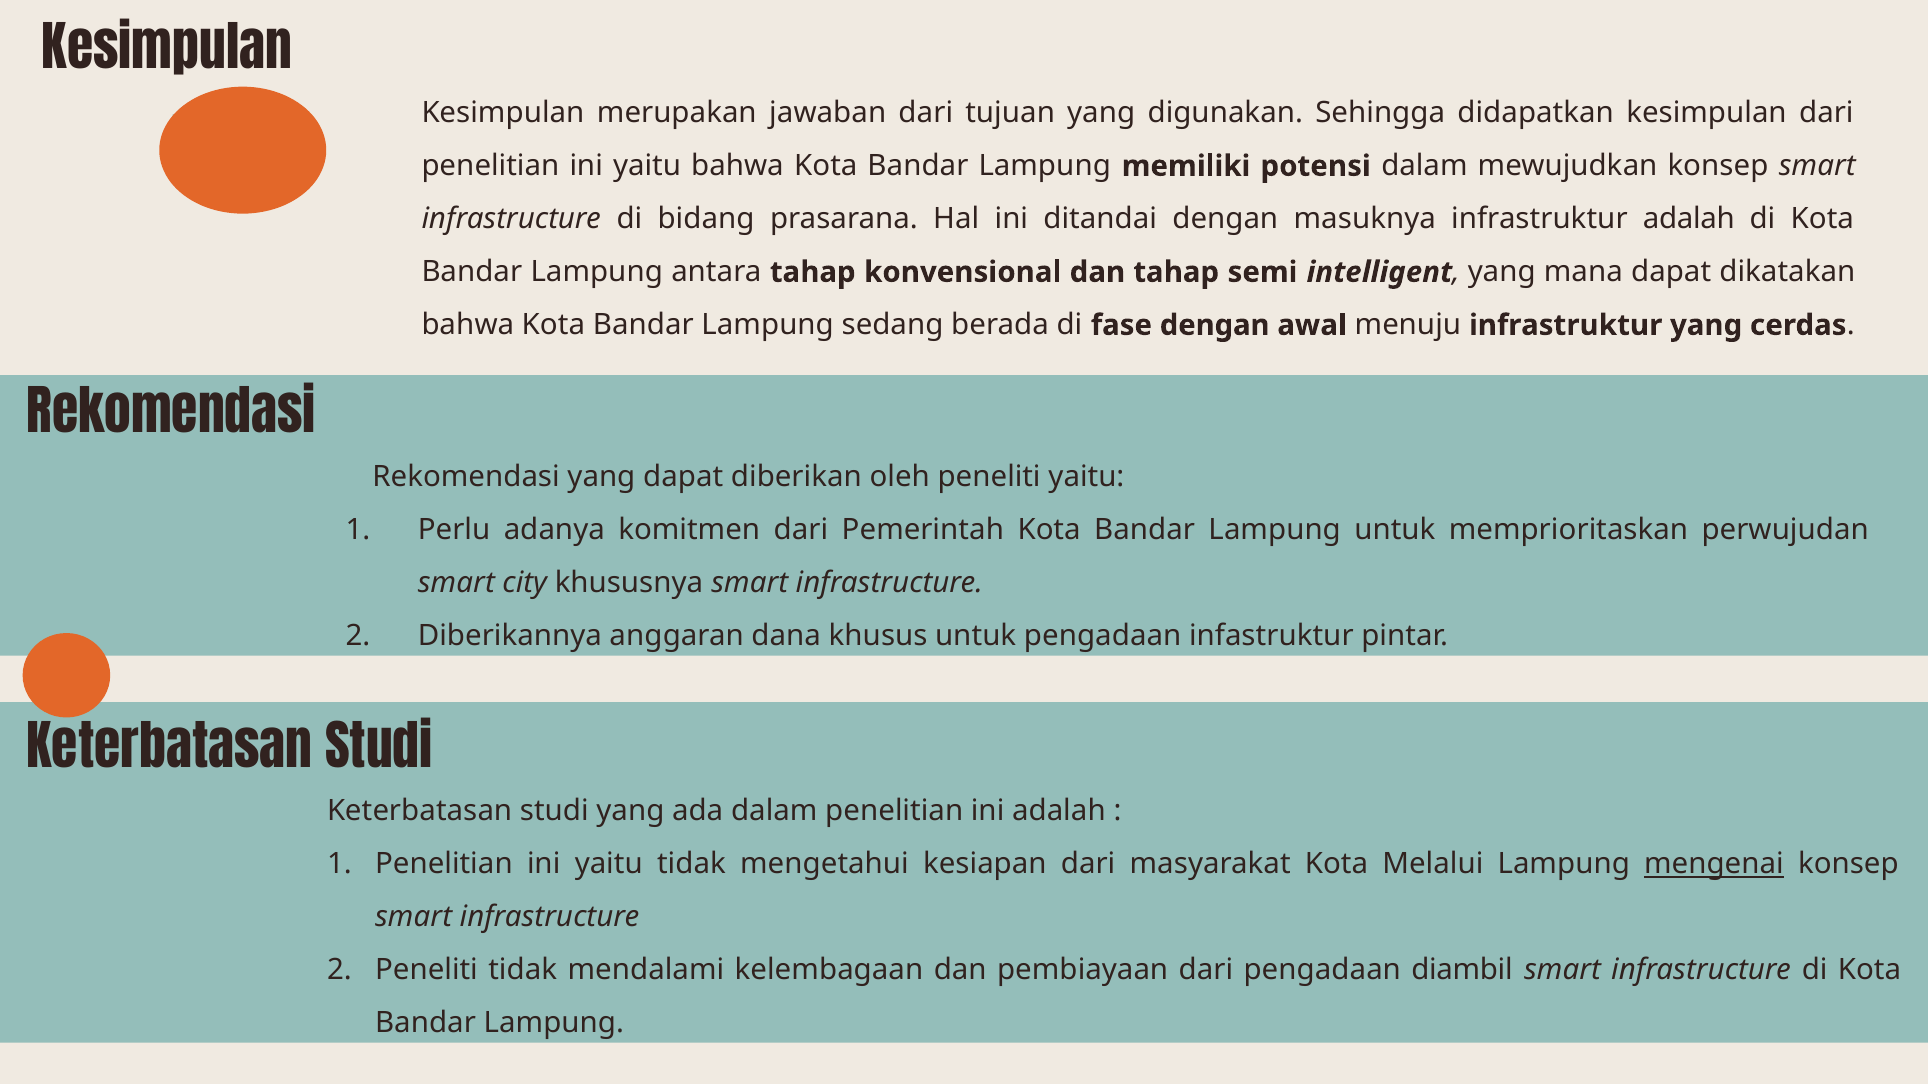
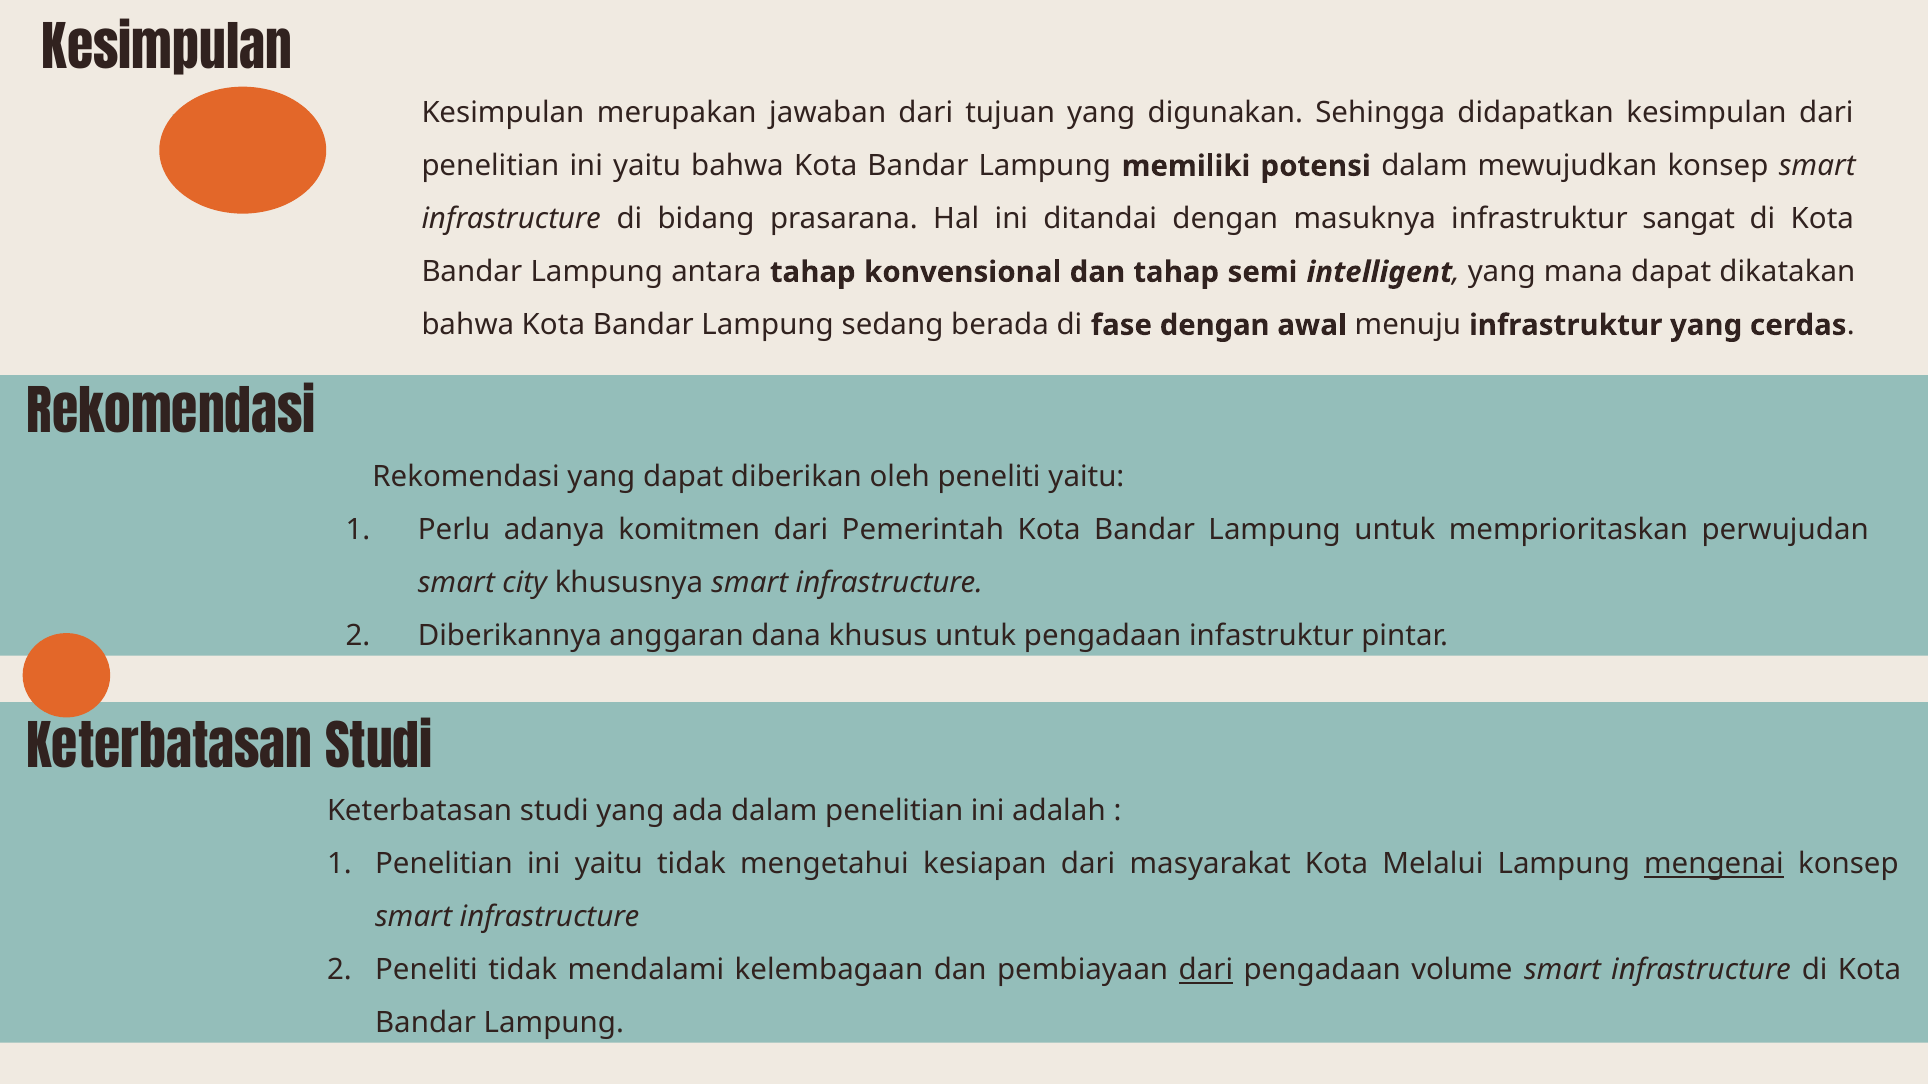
infrastruktur adalah: adalah -> sangat (1689, 219)
dari underline: none -> present (1206, 971)
diambil: diambil -> volume (1462, 971)
